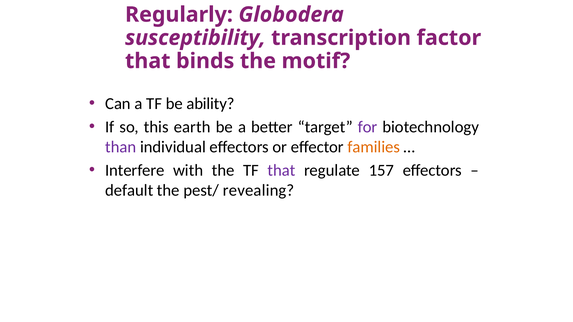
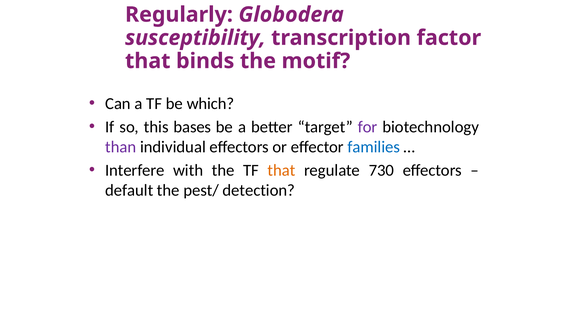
ability: ability -> which (210, 104)
earth: earth -> bases (192, 127)
families colour: orange -> blue (374, 147)
that colour: purple -> orange (282, 170)
157: 157 -> 730 (381, 170)
revealing: revealing -> detection (259, 190)
